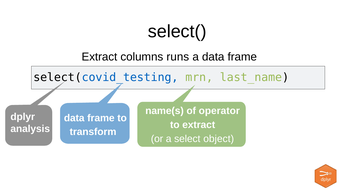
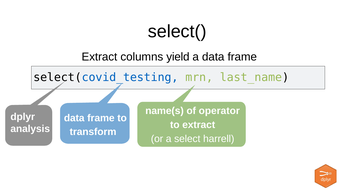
runs: runs -> yield (178, 57)
object: object -> harrell (219, 138)
